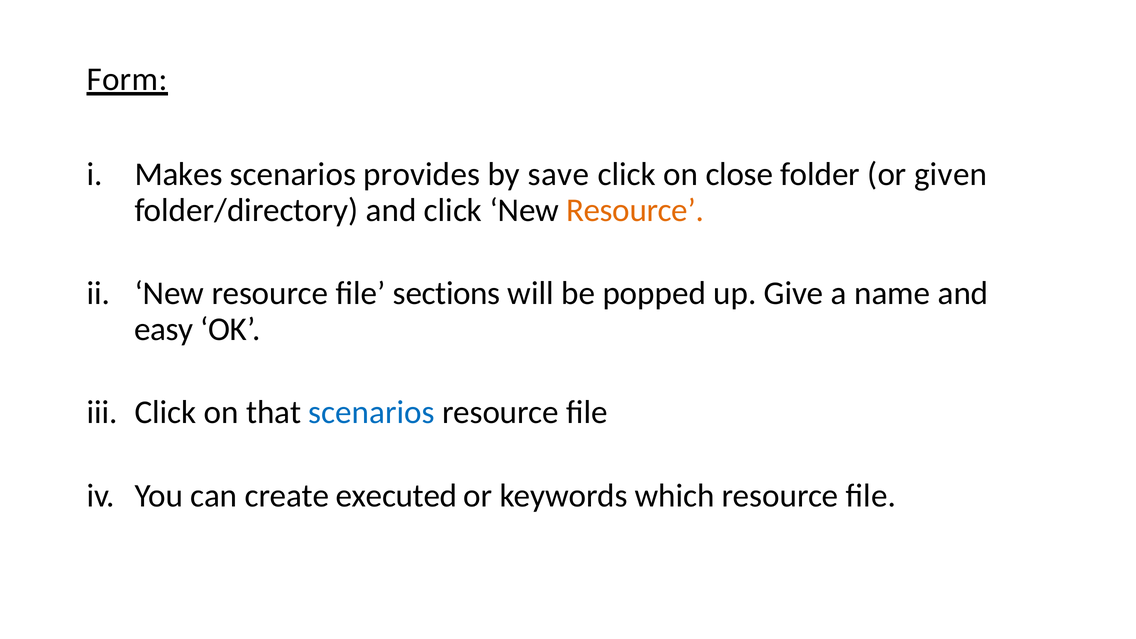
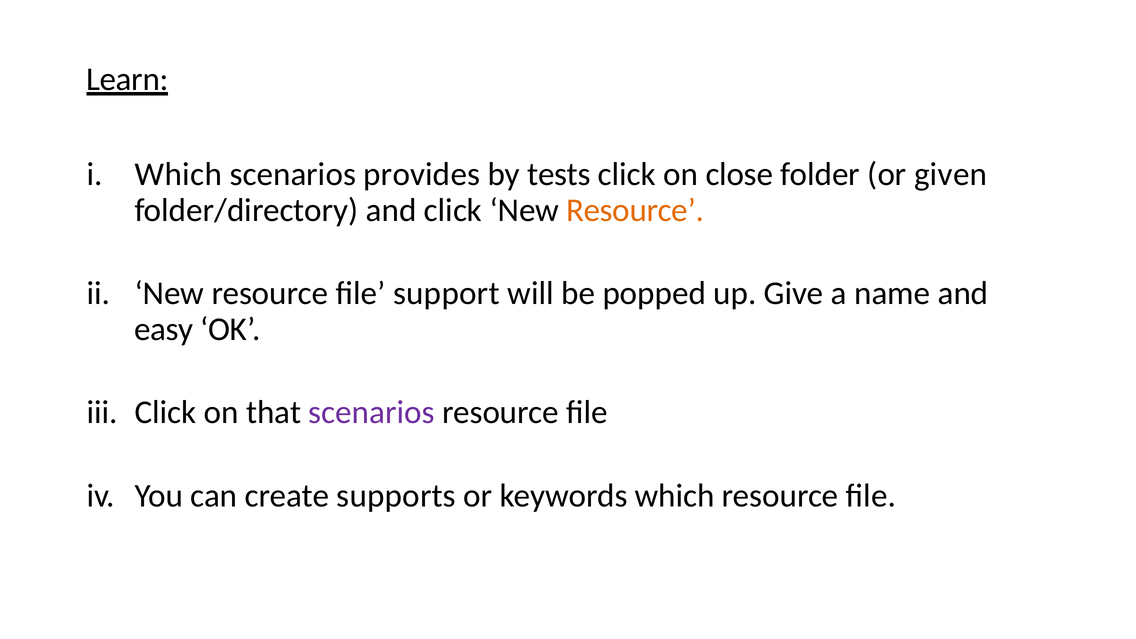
Form: Form -> Learn (127, 79)
Makes: Makes -> Which (178, 175)
save: save -> tests (559, 175)
sections: sections -> support (446, 294)
scenarios colour: blue -> purple (372, 413)
executed: executed -> supports (396, 496)
